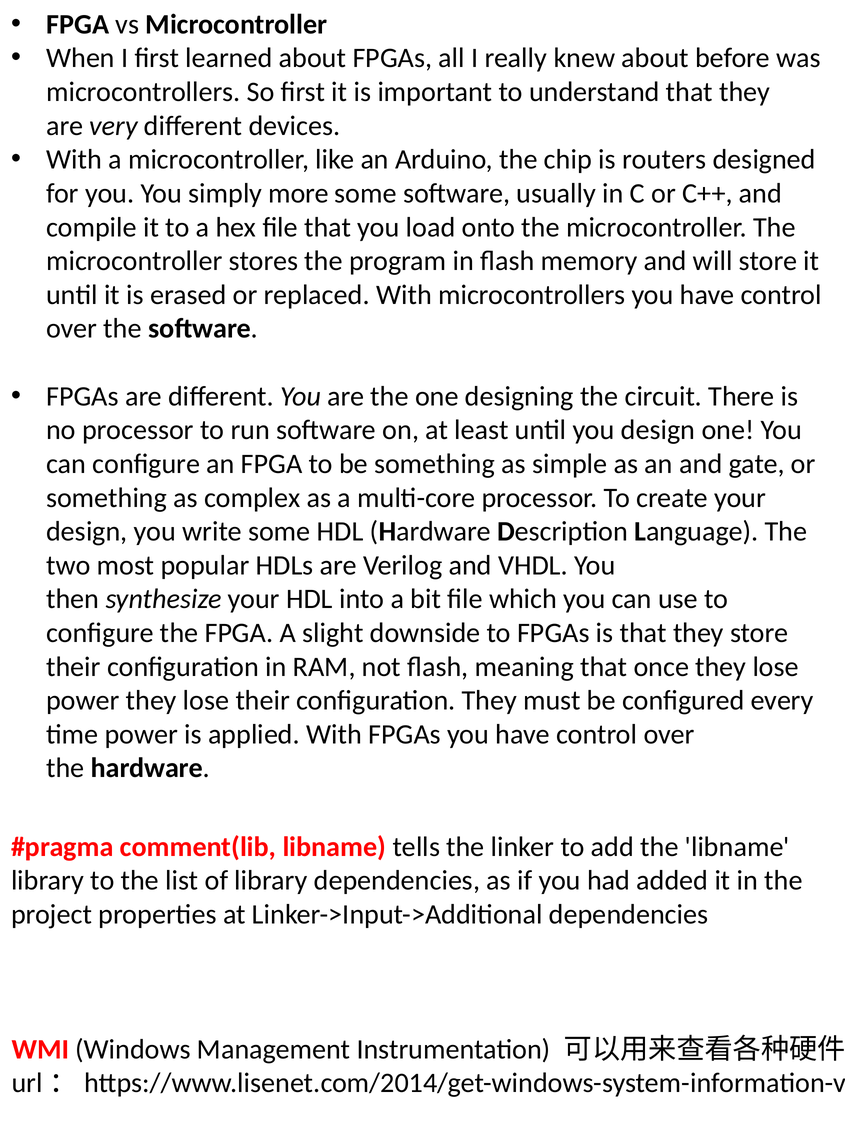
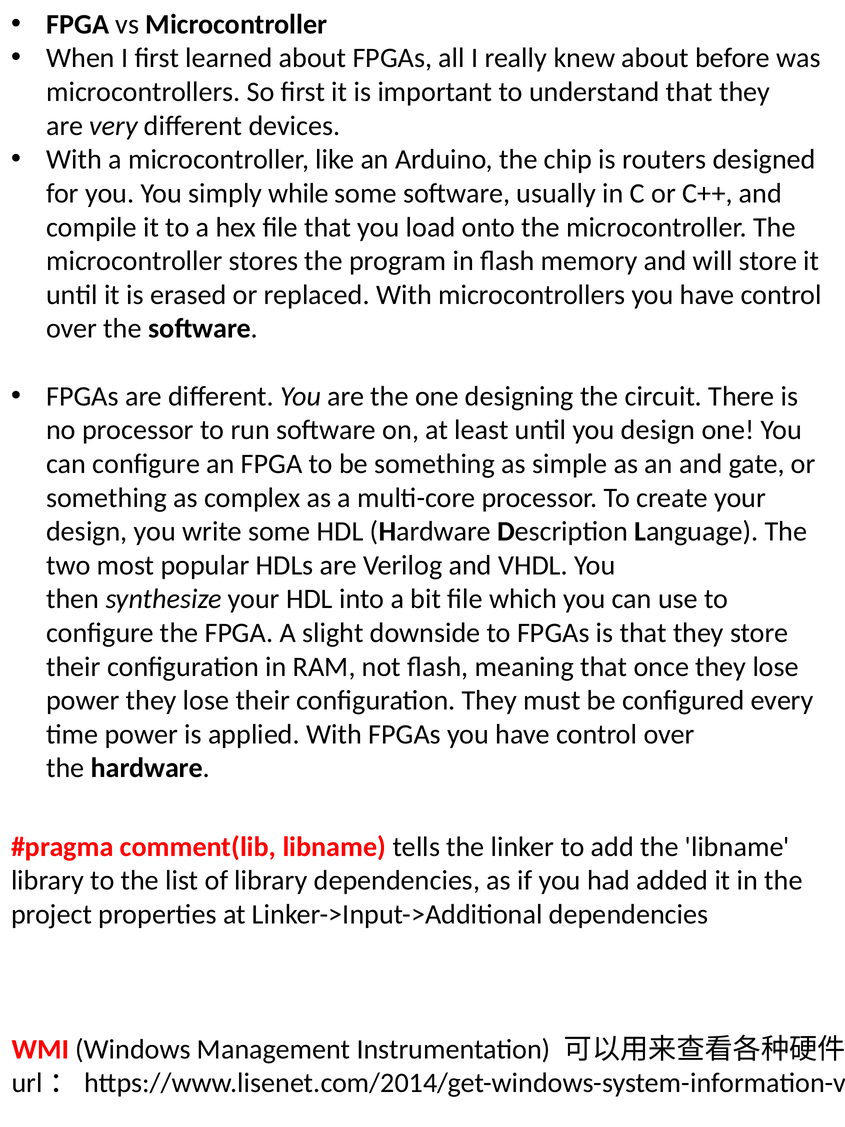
more: more -> while (299, 193)
